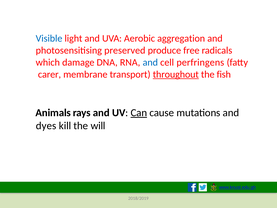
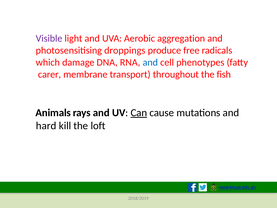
Visible colour: blue -> purple (49, 38)
preserved: preserved -> droppings (125, 50)
perfringens: perfringens -> phenotypes (200, 62)
throughout underline: present -> none (176, 74)
dyes: dyes -> hard (46, 126)
will: will -> loft (98, 126)
